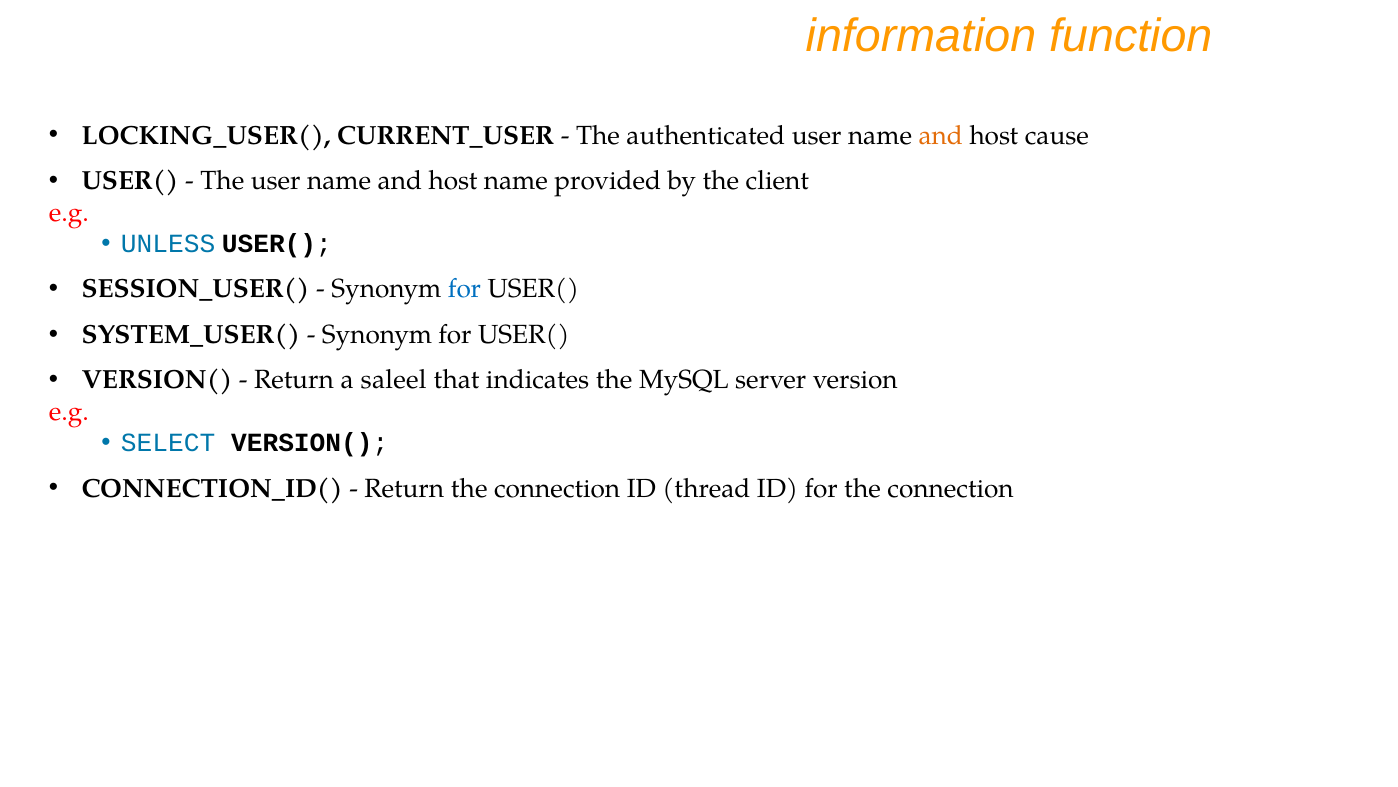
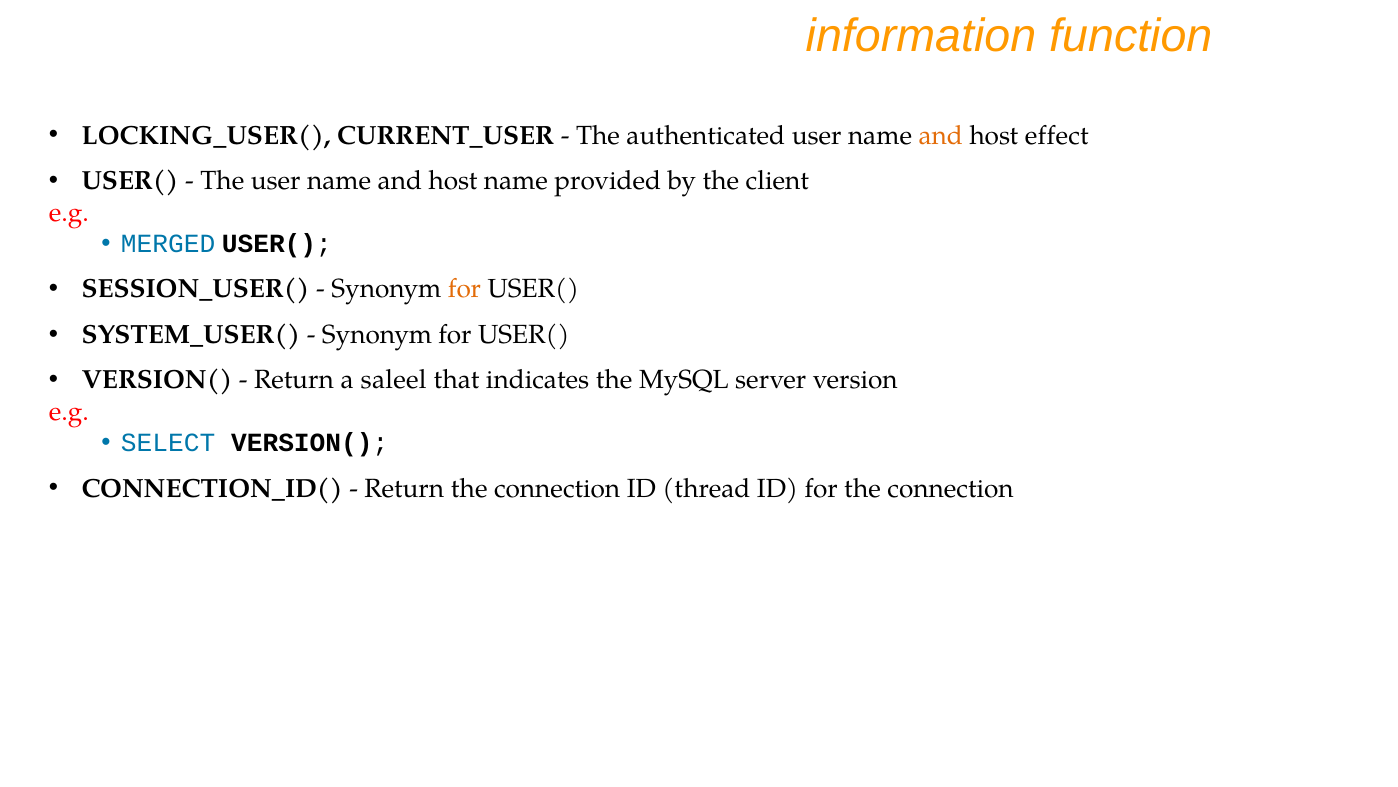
cause: cause -> effect (1057, 135)
UNLESS: UNLESS -> MERGED (168, 244)
for colour: blue -> orange (465, 289)
